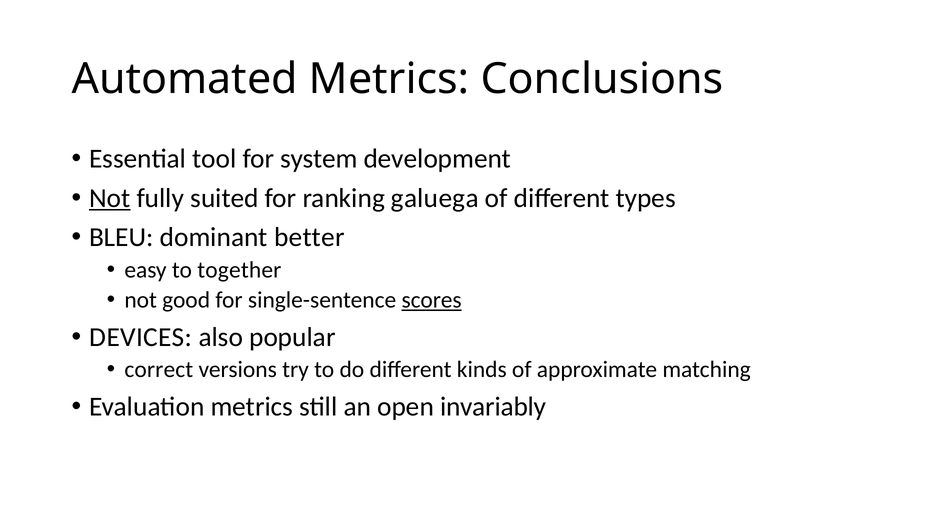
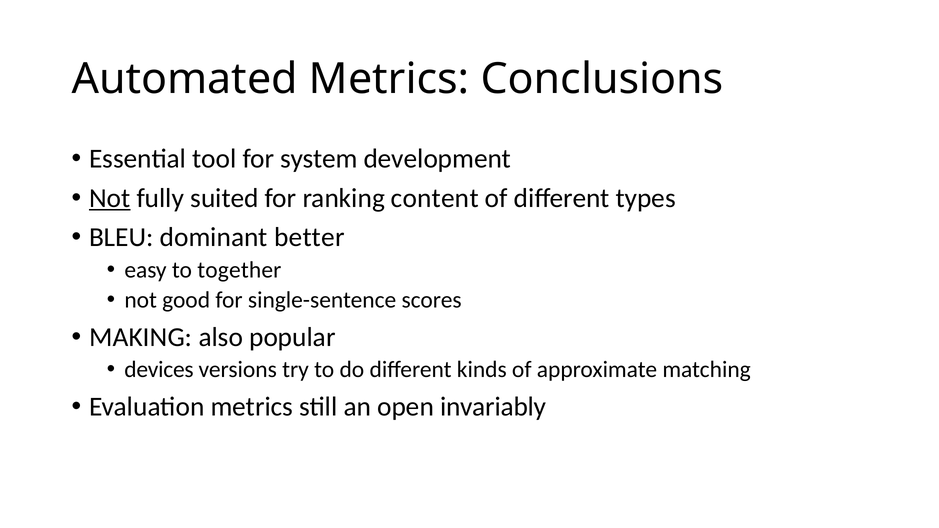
galuega: galuega -> content (435, 198)
scores underline: present -> none (432, 300)
DEVICES: DEVICES -> MAKING (141, 337)
correct: correct -> devices (159, 370)
